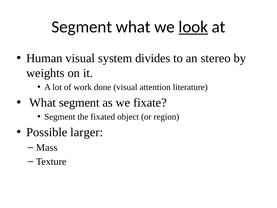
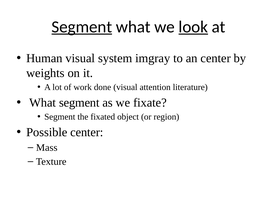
Segment underline: none -> present (82, 27)
divides: divides -> imgray (153, 58)
an stereo: stereo -> center (216, 58)
Possible larger: larger -> center (87, 132)
